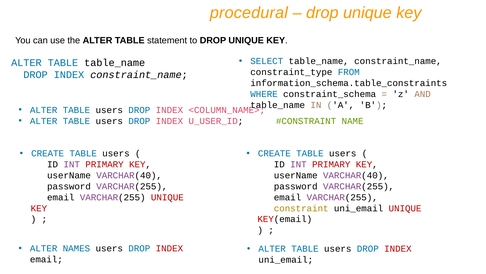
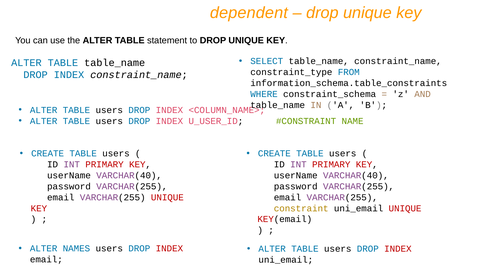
procedural: procedural -> dependent (249, 13)
